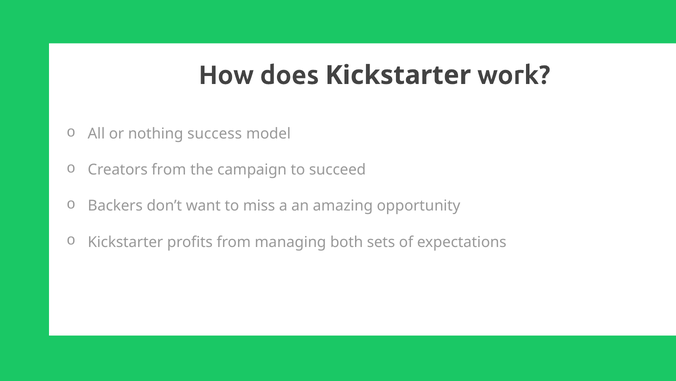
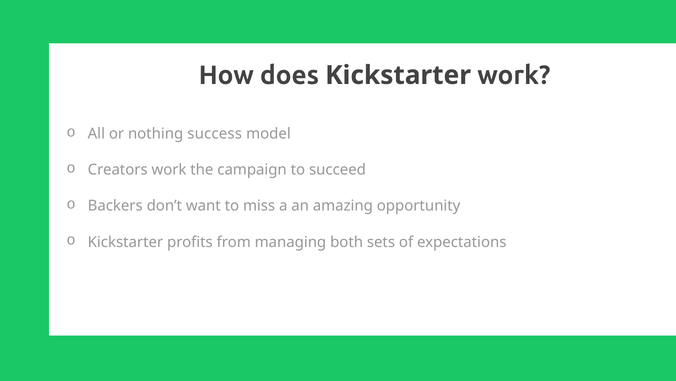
Creators from: from -> work (169, 170)
